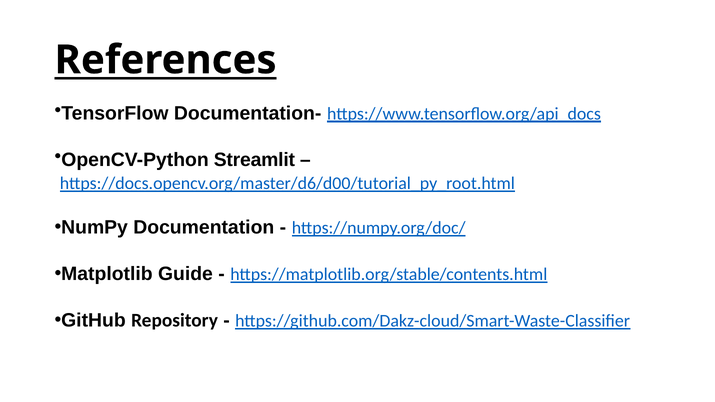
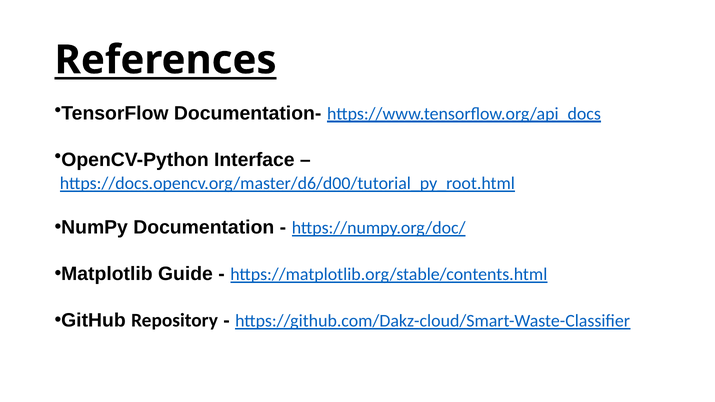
Streamlit: Streamlit -> Interface (254, 160)
